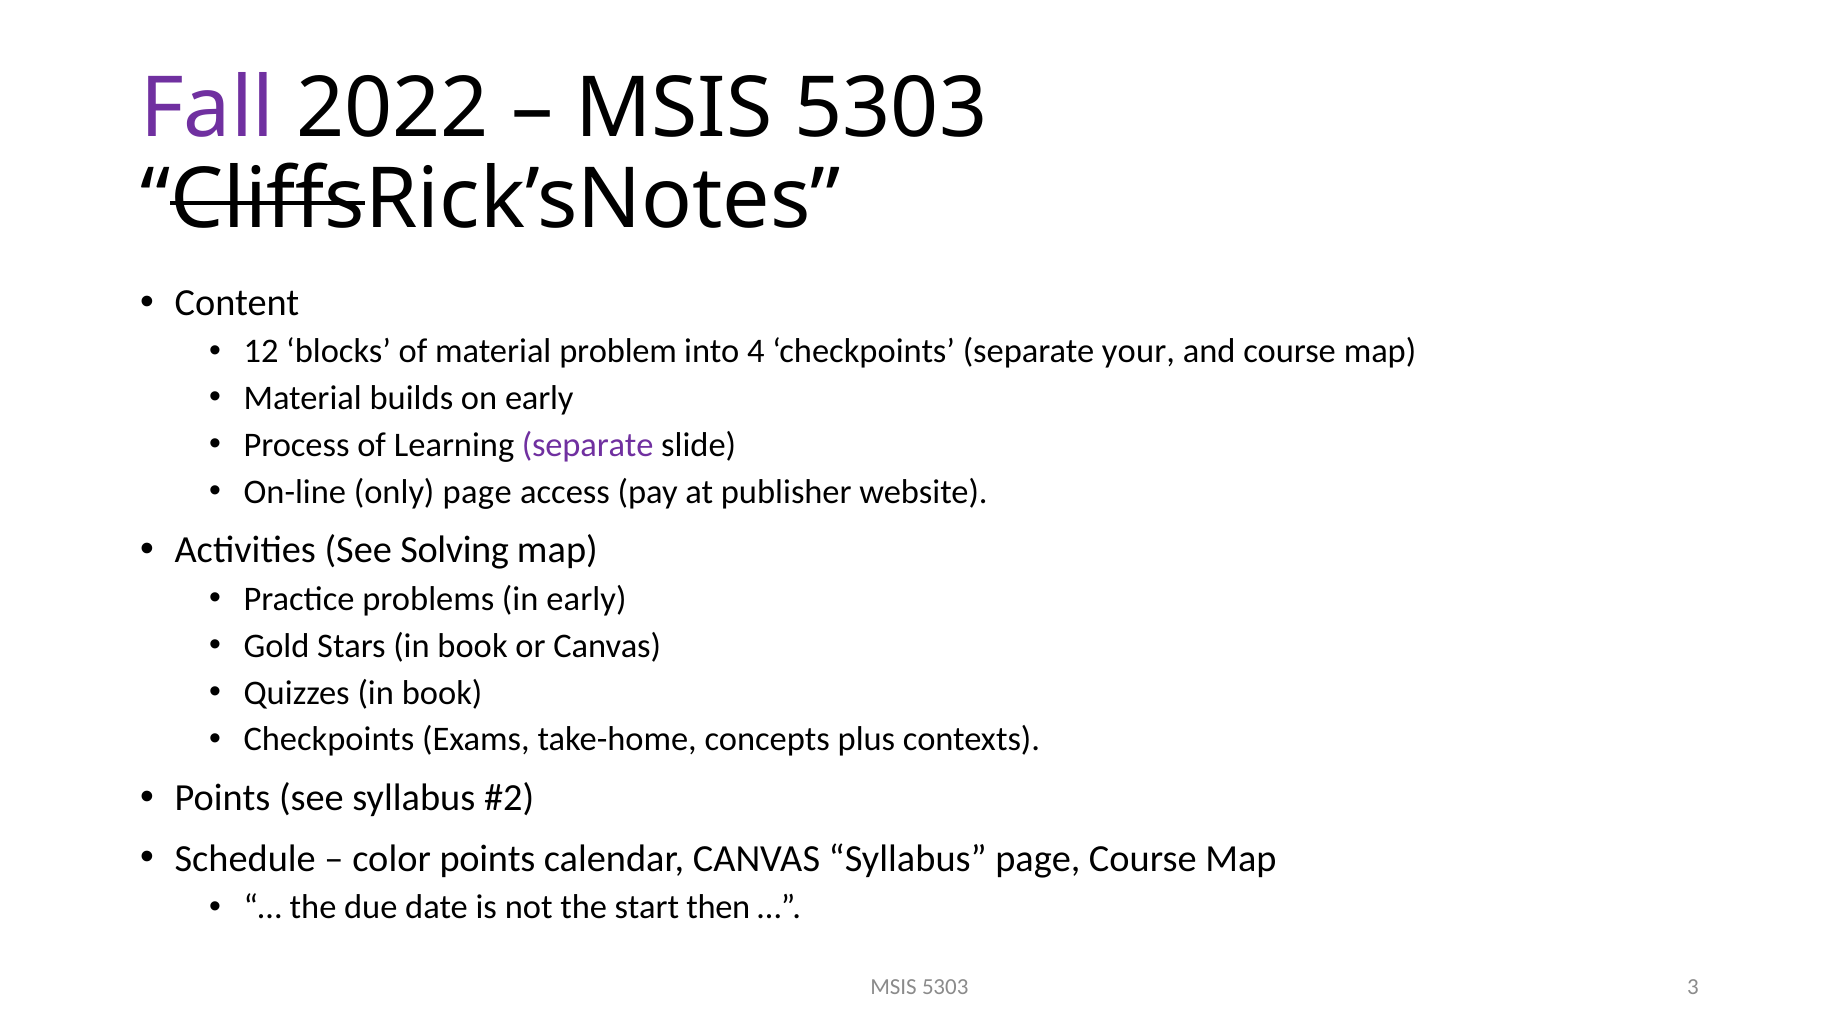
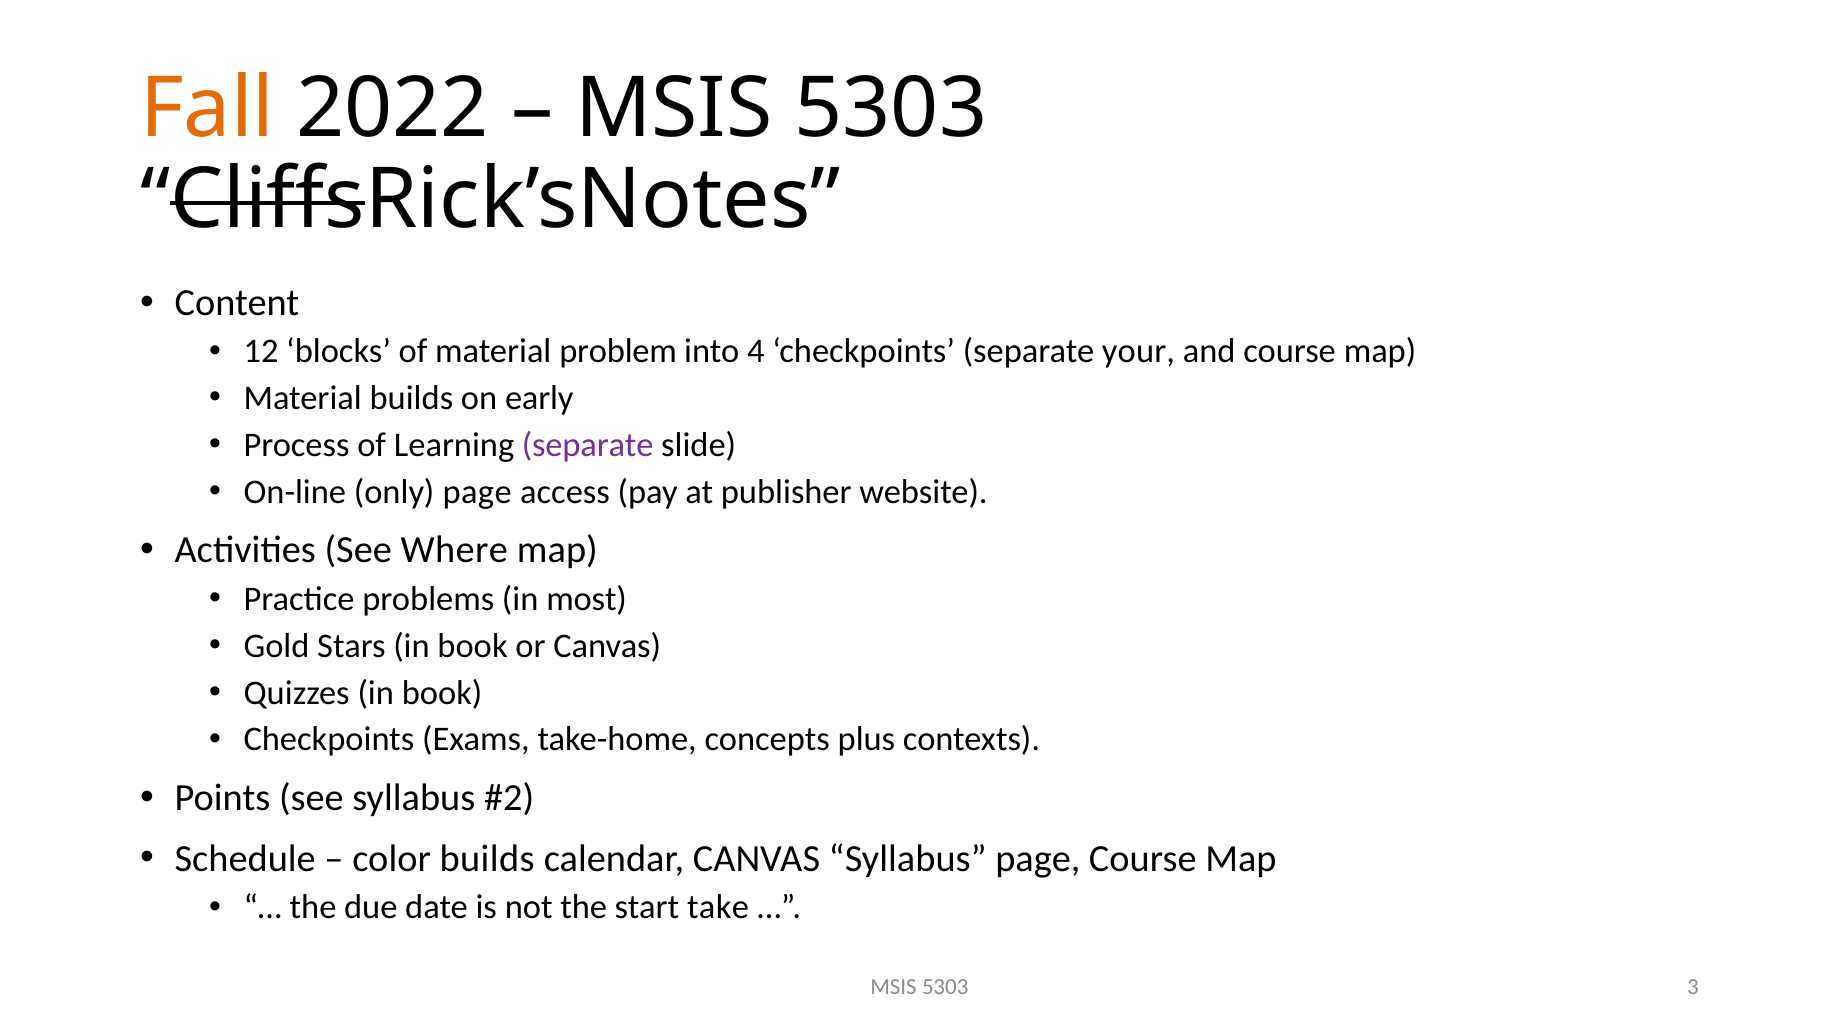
Fall colour: purple -> orange (207, 109)
Solving: Solving -> Where (454, 551)
in early: early -> most (587, 599)
color points: points -> builds (487, 859)
then: then -> take (718, 908)
